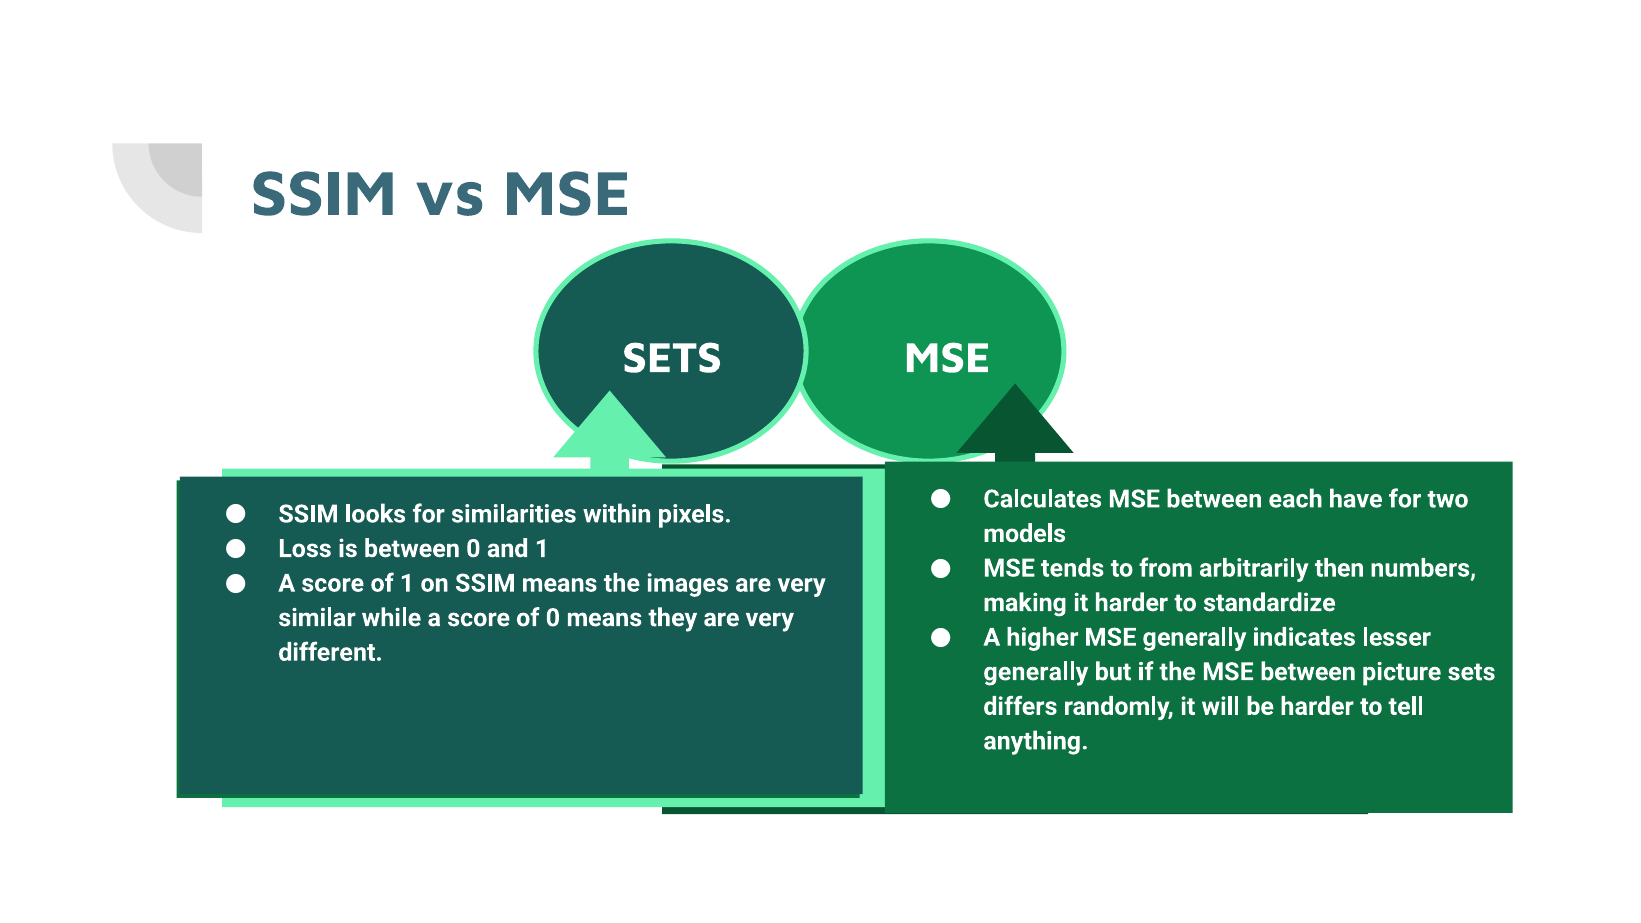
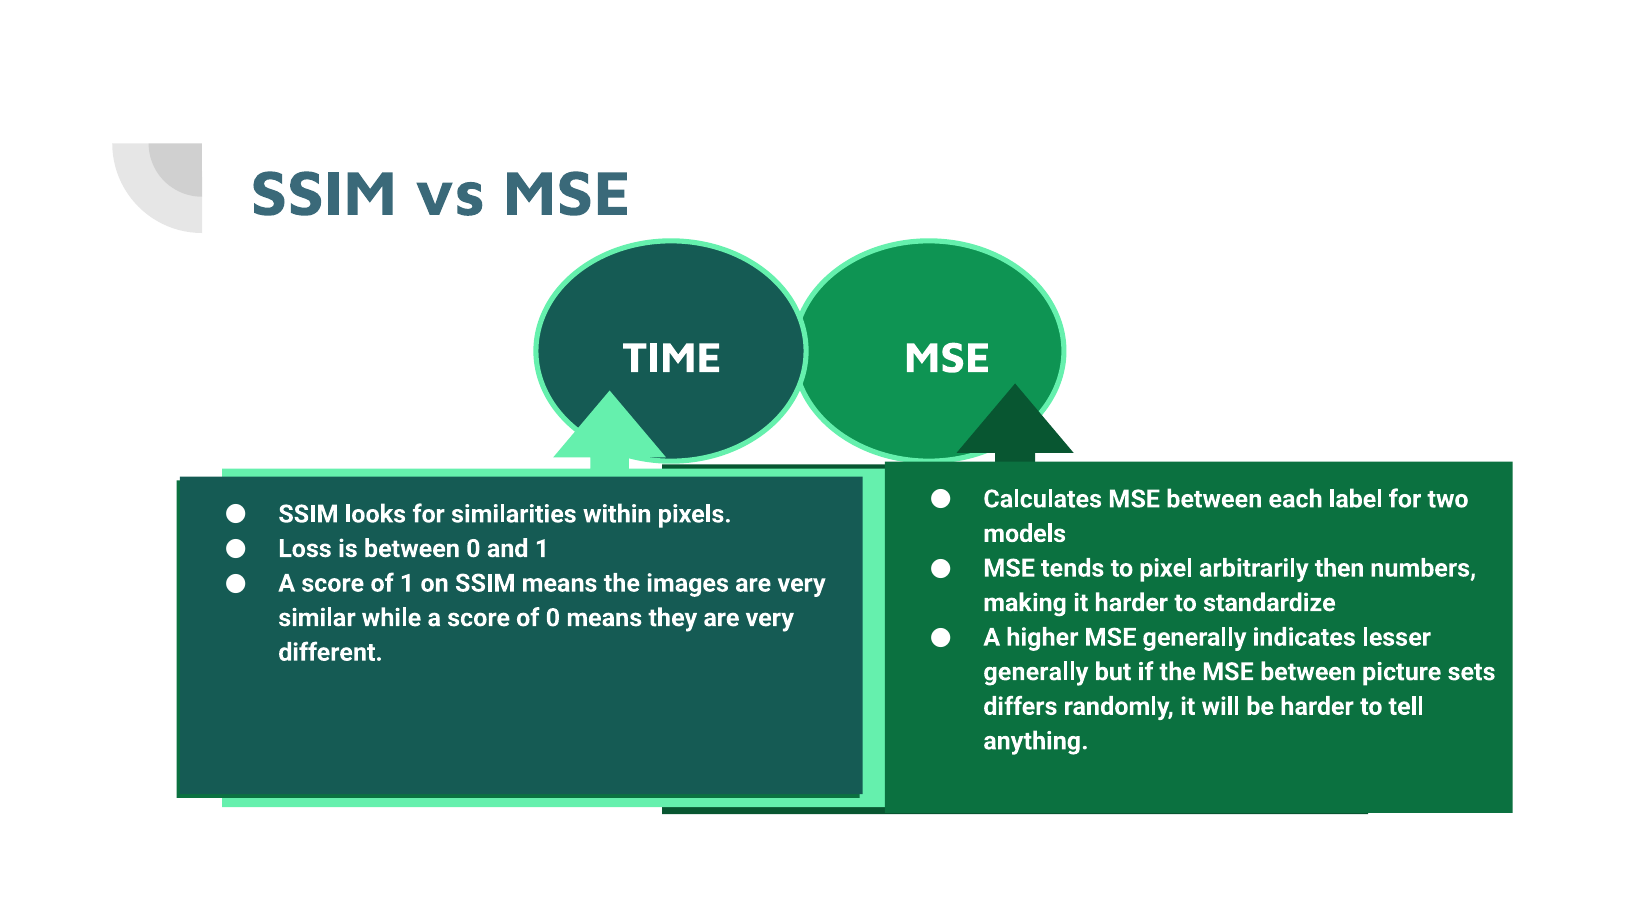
SETS: SETS -> TIME (672, 358)
have: have -> label (1356, 499)
from: from -> pixel (1166, 568)
